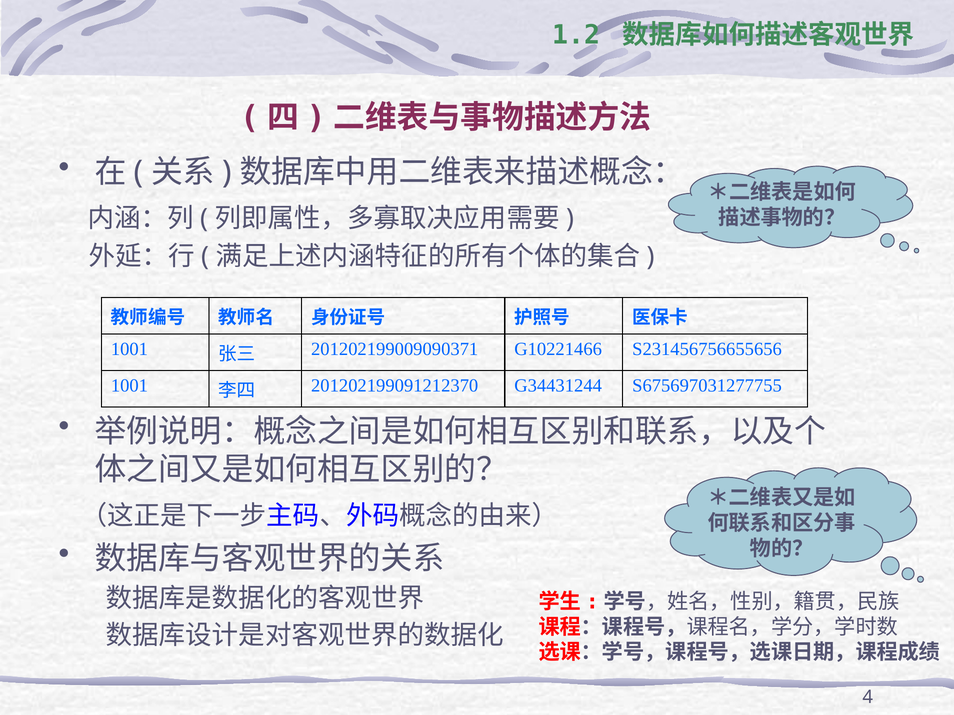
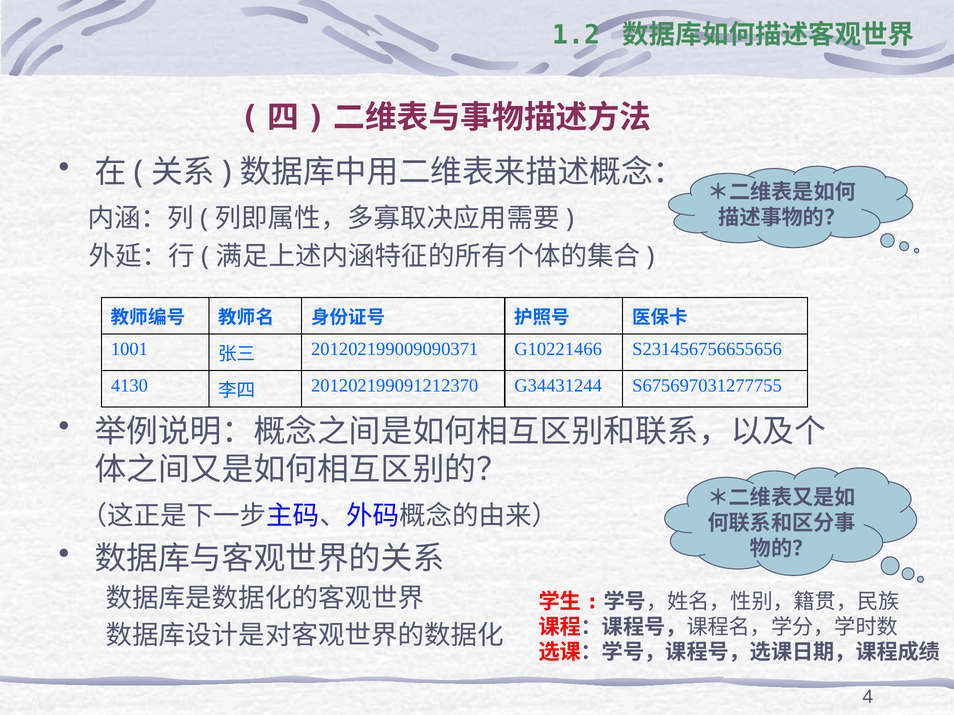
1001: 1001 -> 4130 (129, 386)
